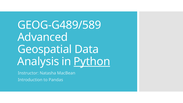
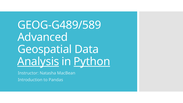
Analysis underline: none -> present (38, 62)
